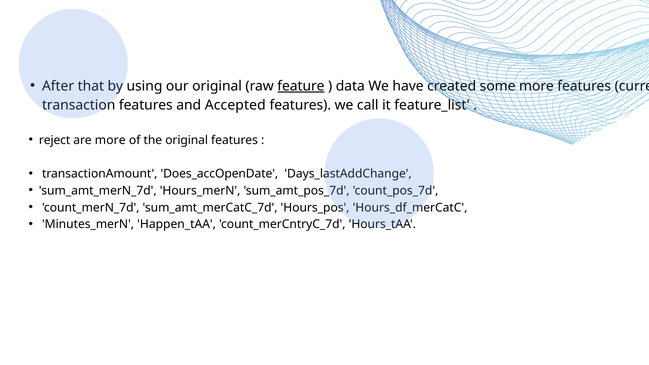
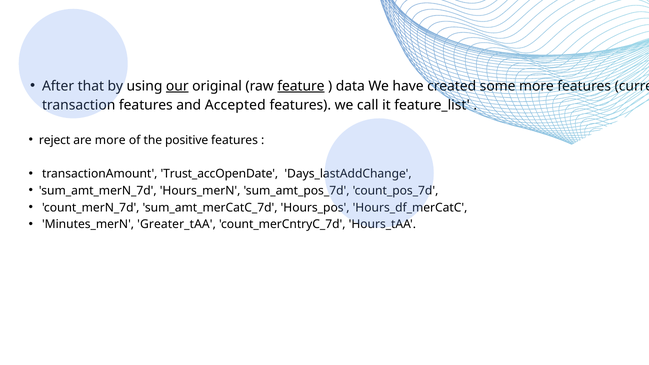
our underline: none -> present (177, 86)
the original: original -> positive (187, 140)
Does_accOpenDate: Does_accOpenDate -> Trust_accOpenDate (219, 174)
Happen_tAA: Happen_tAA -> Greater_tAA (177, 224)
